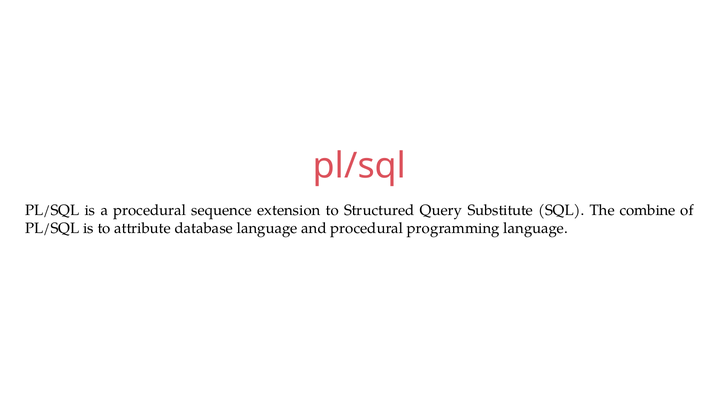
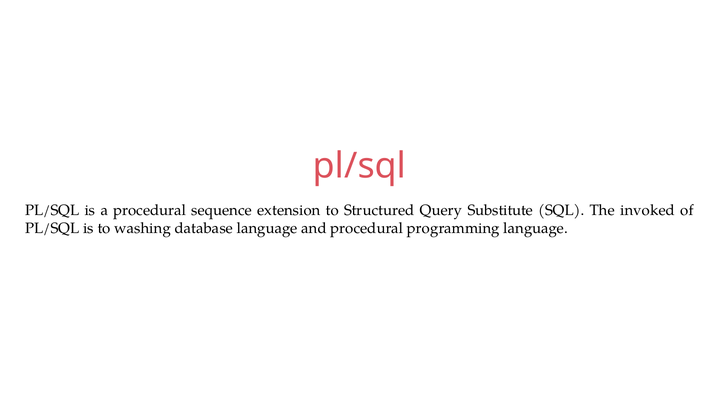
combine: combine -> invoked (648, 210)
attribute: attribute -> washing (143, 228)
